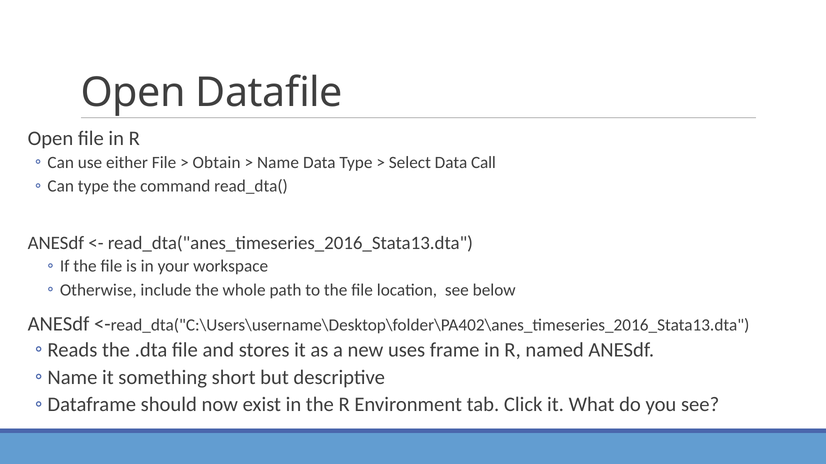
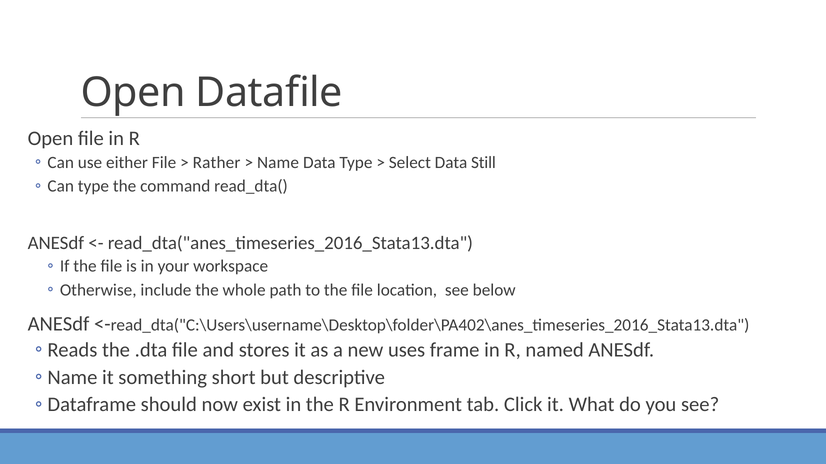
Obtain: Obtain -> Rather (217, 163)
Call: Call -> Still (483, 163)
